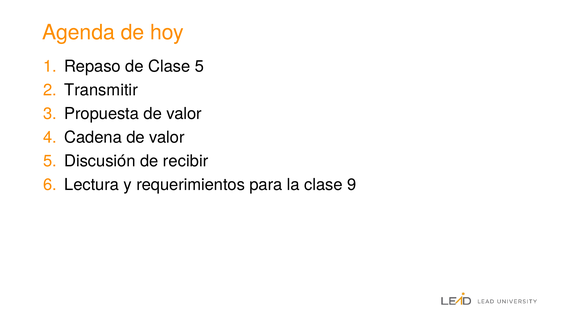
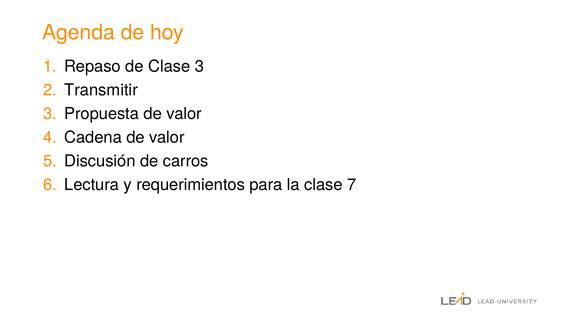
Clase 5: 5 -> 3 (199, 66)
recibir: recibir -> carros (186, 161)
9: 9 -> 7 (352, 185)
